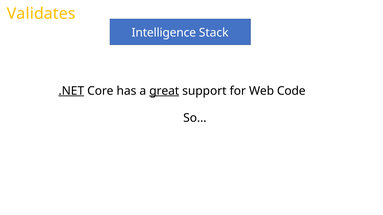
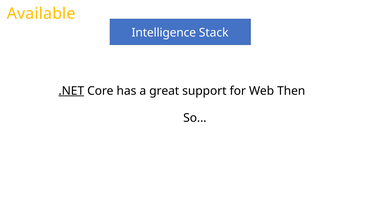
Validates: Validates -> Available (41, 14)
great underline: present -> none (164, 91)
Code: Code -> Then (291, 91)
